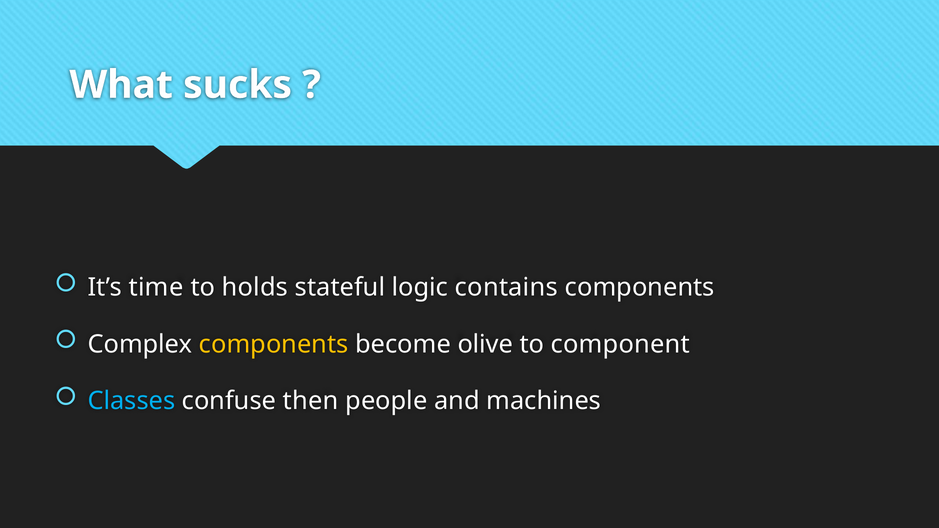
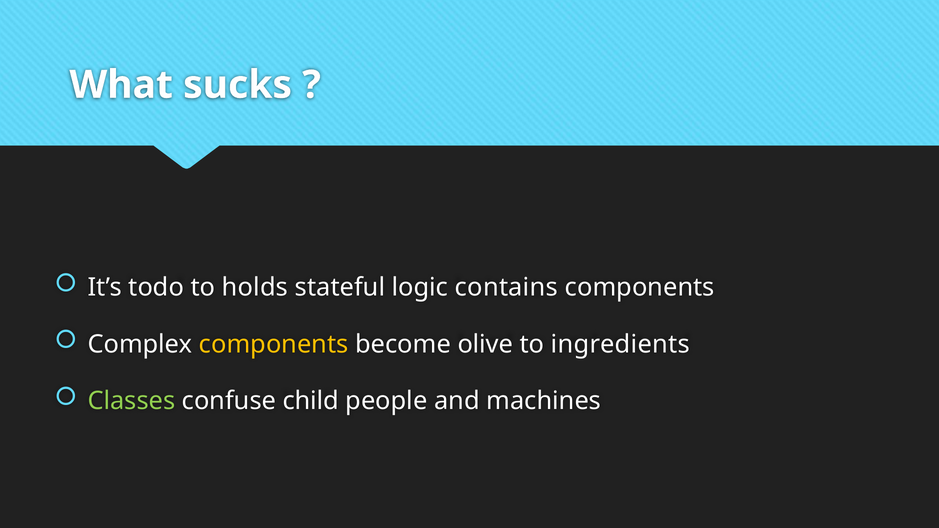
time: time -> todo (156, 288)
component: component -> ingredients (620, 344)
Classes colour: light blue -> light green (131, 401)
then: then -> child (311, 401)
